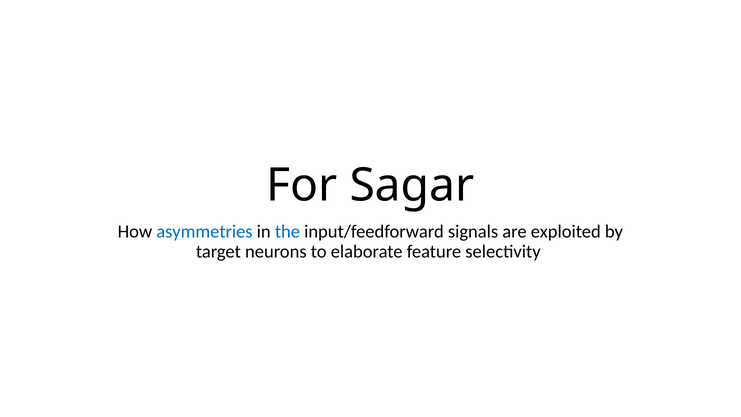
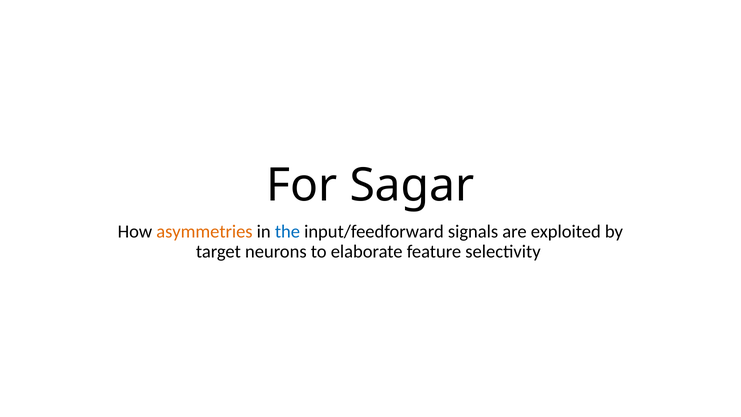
asymmetries colour: blue -> orange (204, 232)
